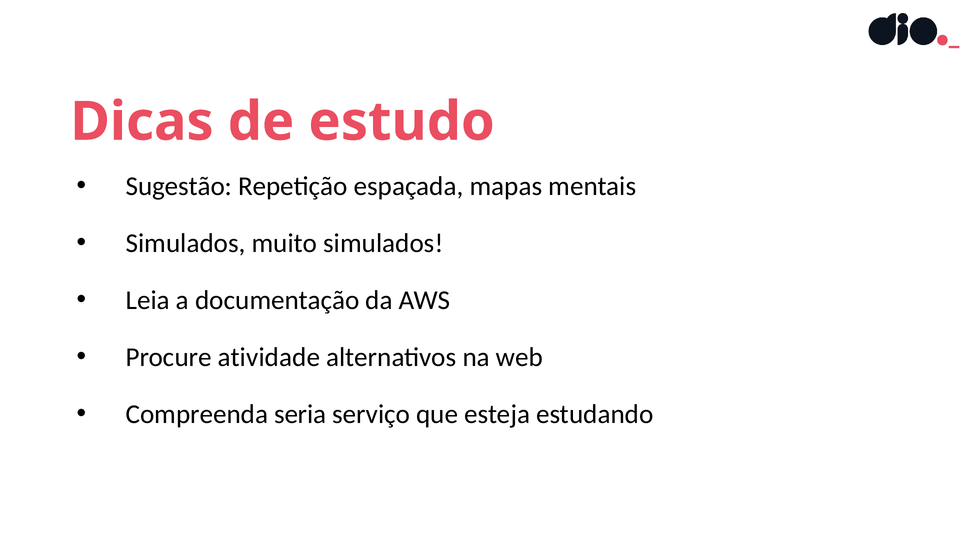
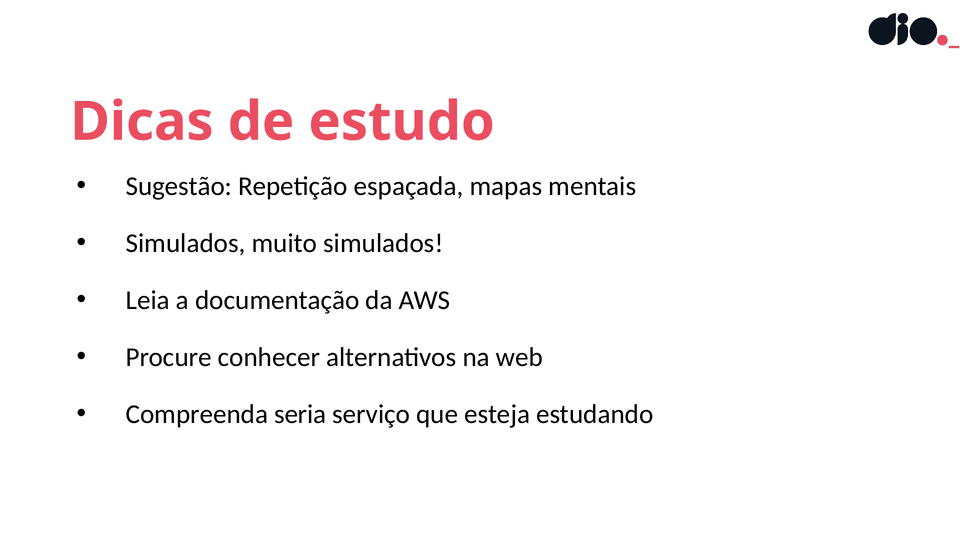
atividade: atividade -> conhecer (269, 357)
